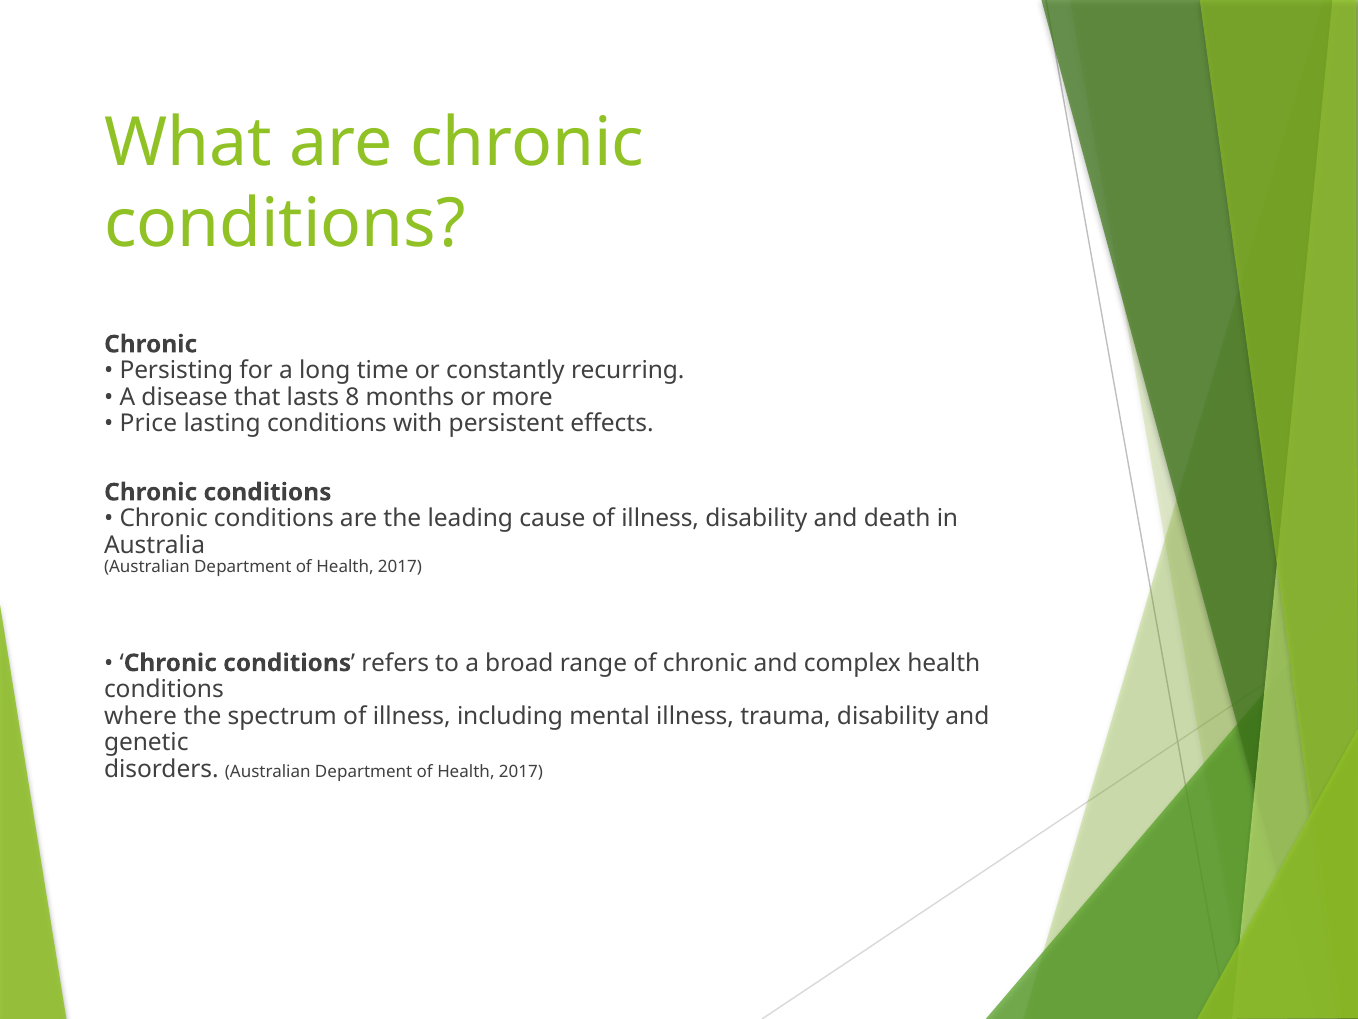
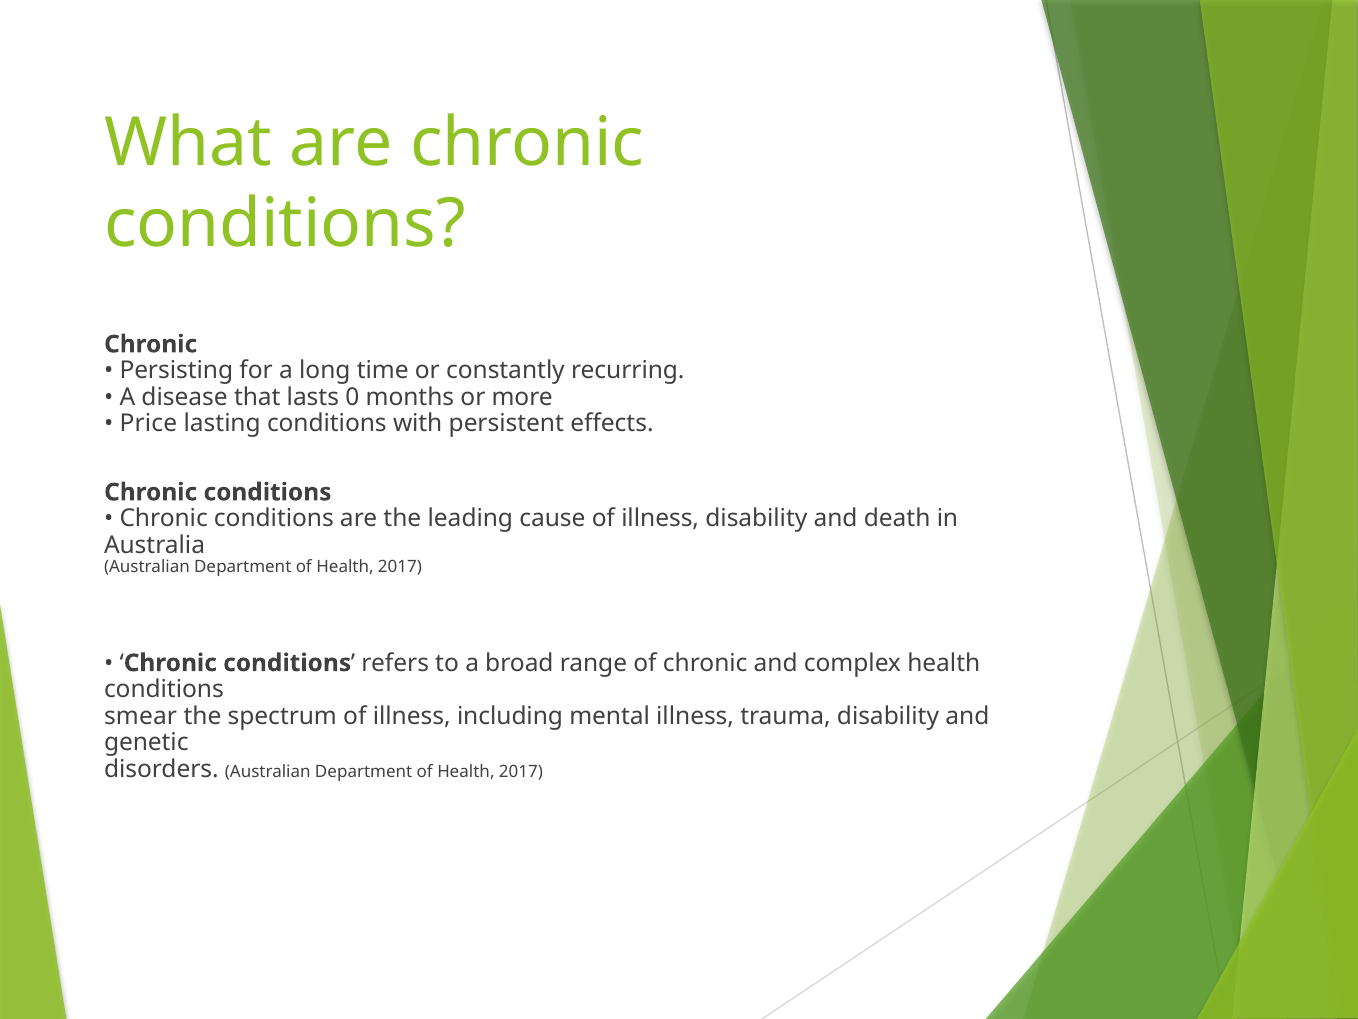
8: 8 -> 0 (352, 397)
where: where -> smear (141, 716)
